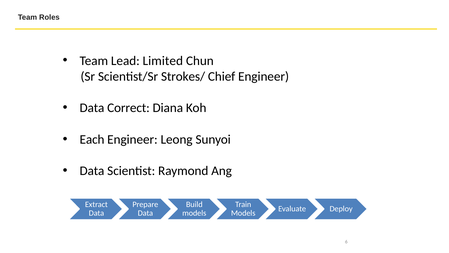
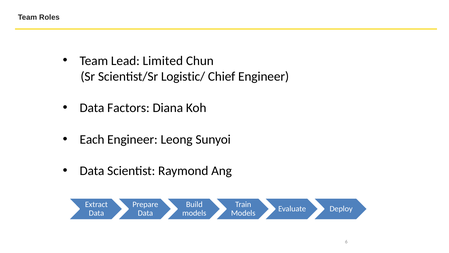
Strokes/: Strokes/ -> Logistic/ (183, 76)
Correct: Correct -> Factors (128, 108)
